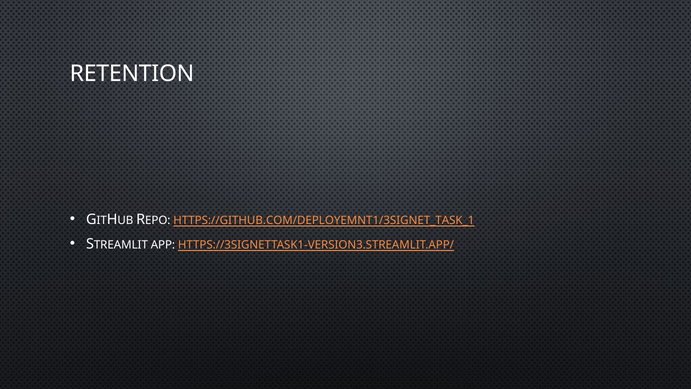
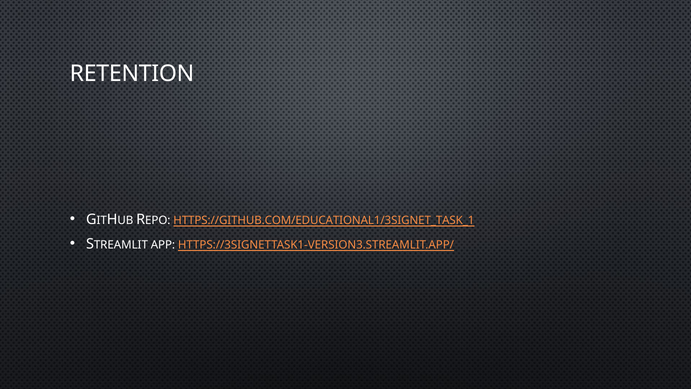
HTTPS://GITHUB.COM/DEPLOYEMNT1/3SIGNET_TASK_1: HTTPS://GITHUB.COM/DEPLOYEMNT1/3SIGNET_TASK_1 -> HTTPS://GITHUB.COM/EDUCATIONAL1/3SIGNET_TASK_1 (324, 220)
